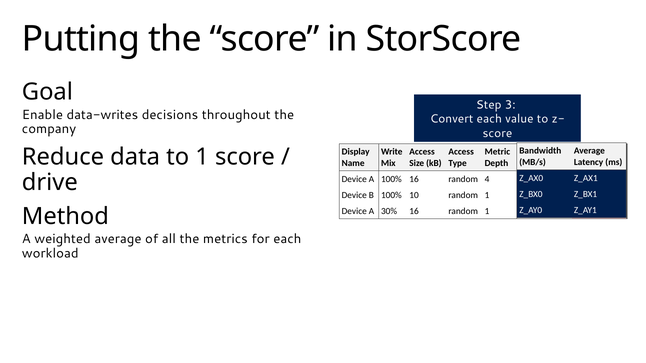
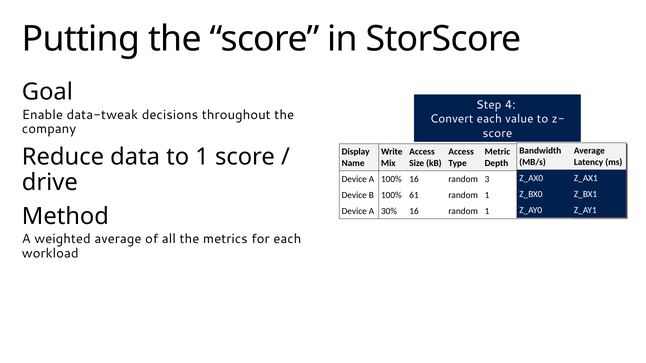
3: 3 -> 4 (510, 105)
data-writes: data-writes -> data-tweak (102, 115)
4: 4 -> 3 (487, 179)
10: 10 -> 61 (414, 195)
